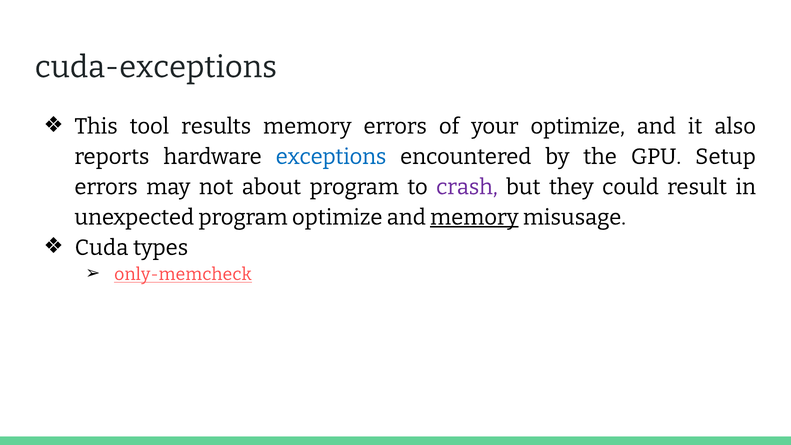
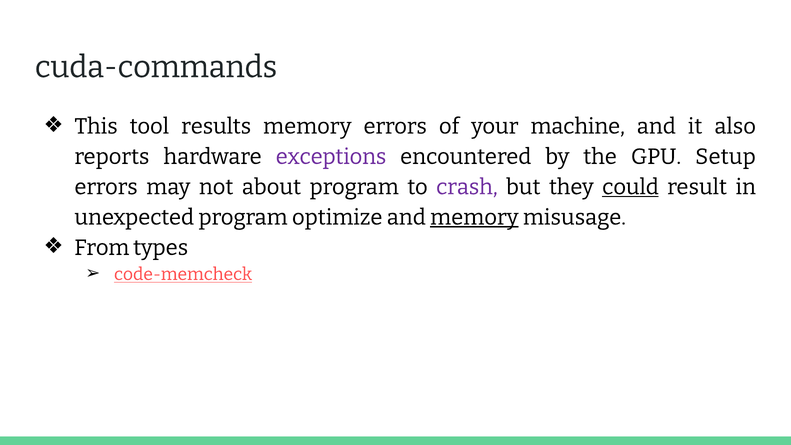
cuda-exceptions: cuda-exceptions -> cuda-commands (156, 67)
your optimize: optimize -> machine (578, 126)
exceptions colour: blue -> purple (331, 157)
could underline: none -> present (630, 187)
Cuda: Cuda -> From (102, 248)
only-memcheck: only-memcheck -> code-memcheck (183, 274)
